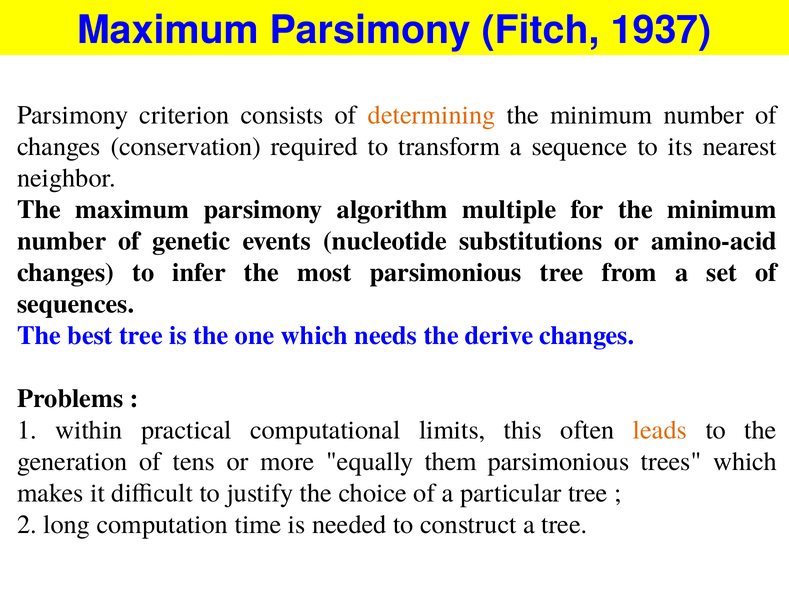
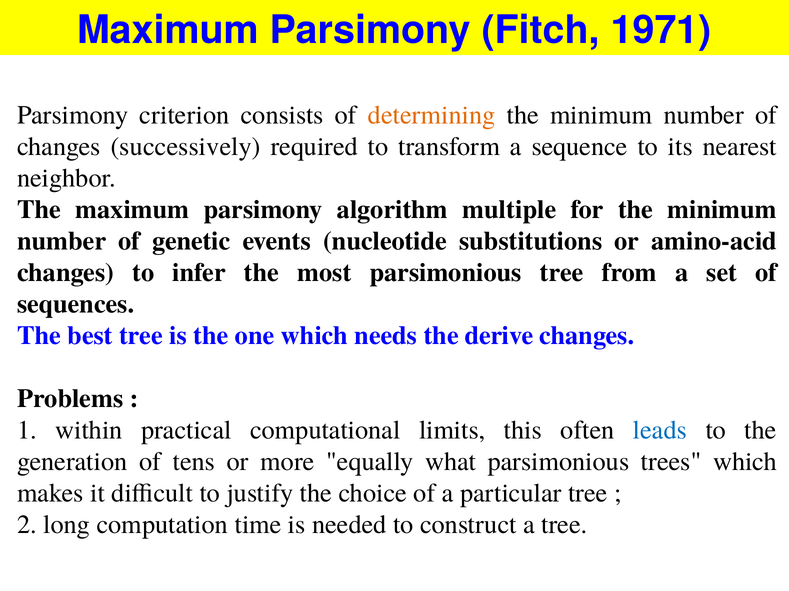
1937: 1937 -> 1971 (661, 30)
conservation: conservation -> successively (186, 147)
leads colour: orange -> blue (660, 431)
them: them -> what (451, 462)
